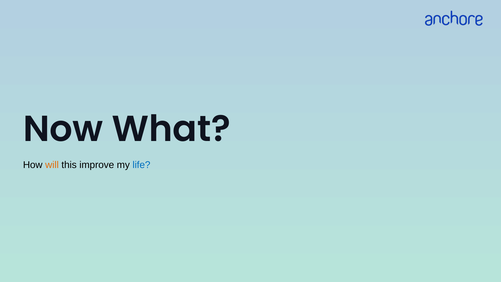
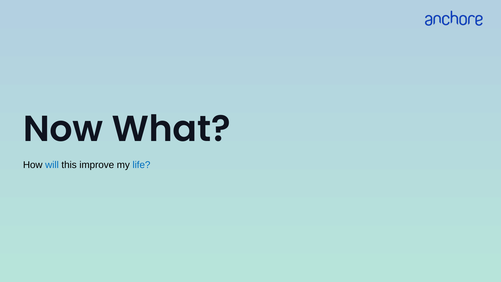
will colour: orange -> blue (52, 165)
